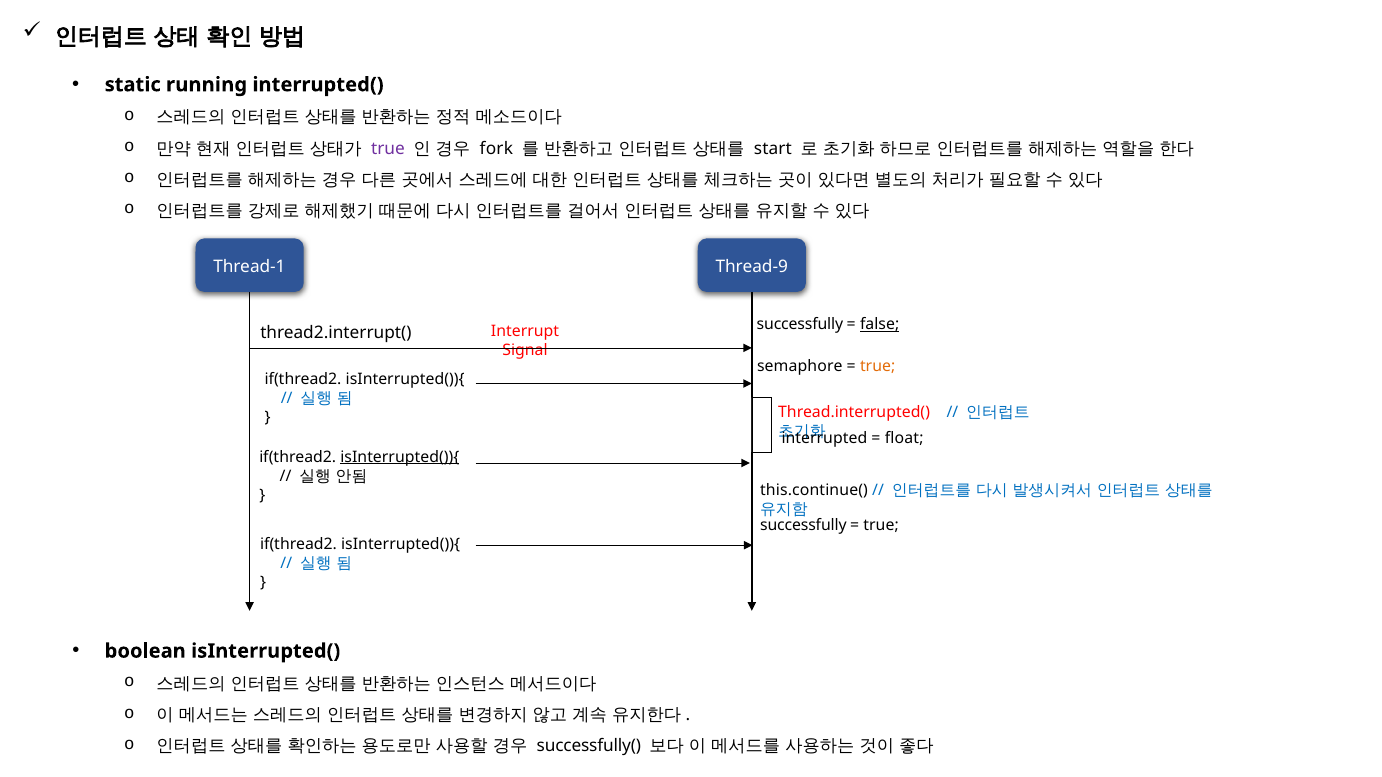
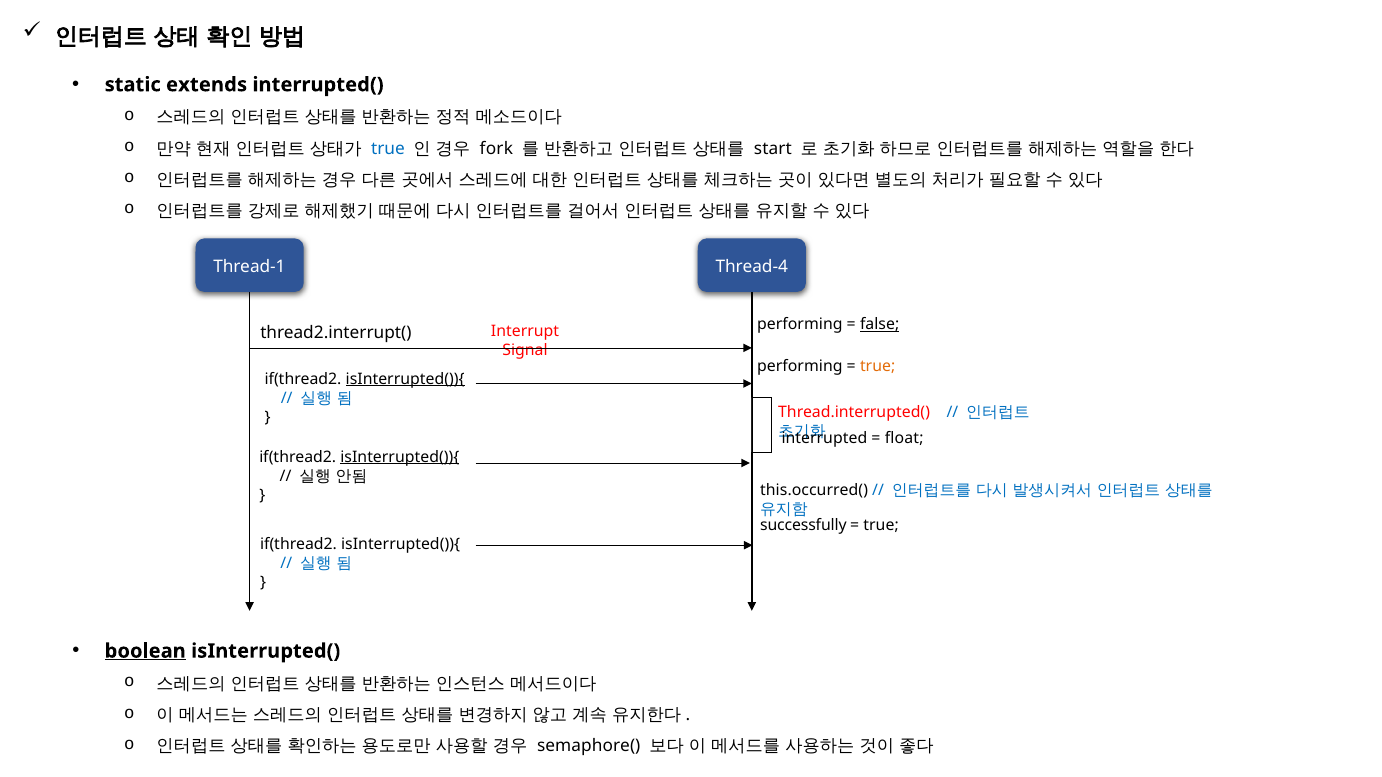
running: running -> extends (207, 85)
true colour: purple -> blue (388, 148)
Thread-9: Thread-9 -> Thread-4 (752, 266)
successfully: successfully -> performing (800, 325)
semaphore: semaphore -> performing (800, 367)
isInterrupted()){ underline: none -> present (405, 379)
this.continue(: this.continue( -> this.occurred( (814, 491)
boolean underline: none -> present (145, 651)
successfully(: successfully( -> semaphore( (589, 746)
